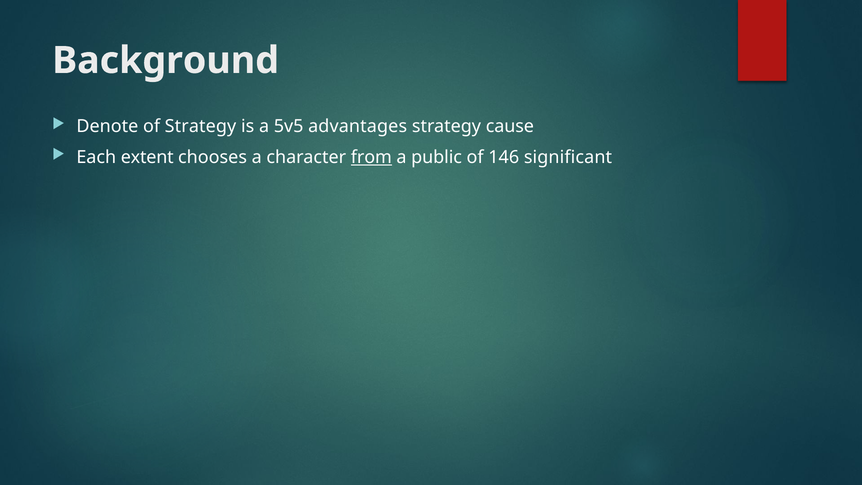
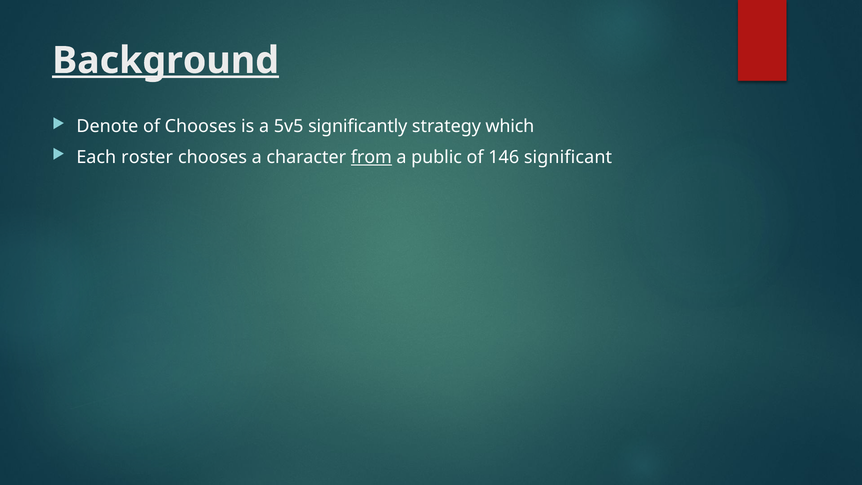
Background underline: none -> present (166, 61)
of Strategy: Strategy -> Chooses (201, 127)
advantages: advantages -> significantly (358, 127)
cause: cause -> which (510, 127)
extent: extent -> roster (147, 157)
